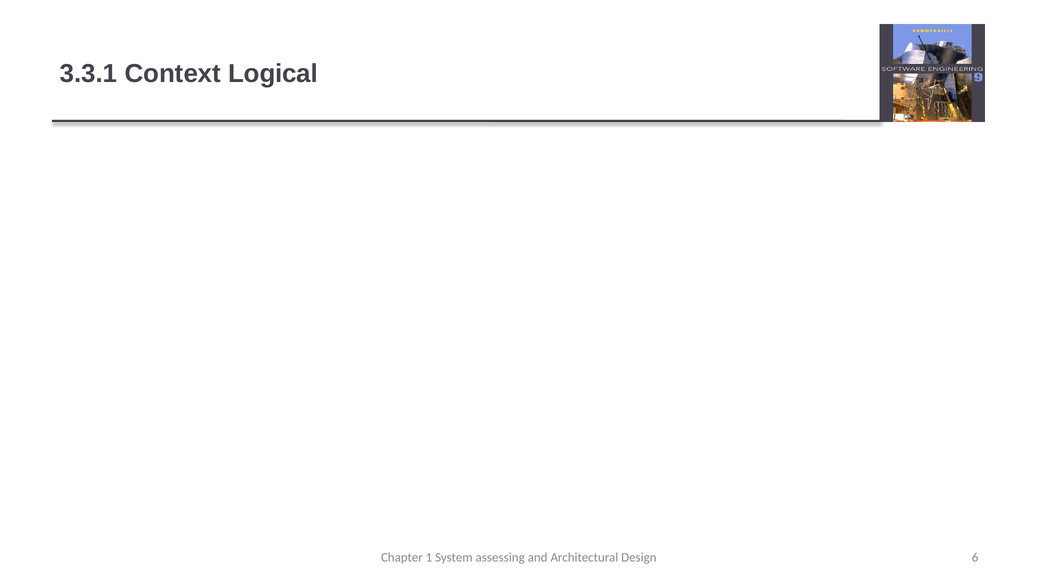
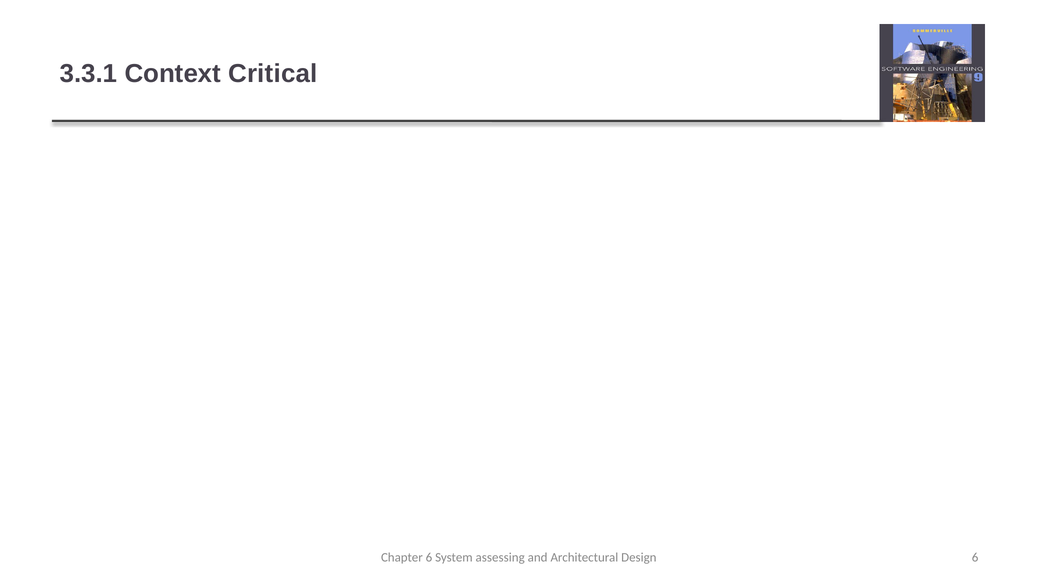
Logical: Logical -> Critical (273, 74)
Chapter 1: 1 -> 6 (429, 558)
